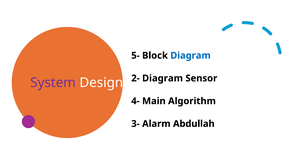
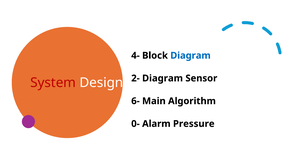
5-: 5- -> 4- (135, 55)
System colour: purple -> red (53, 82)
4-: 4- -> 6- (135, 101)
3-: 3- -> 0- (135, 124)
Abdullah: Abdullah -> Pressure (194, 124)
